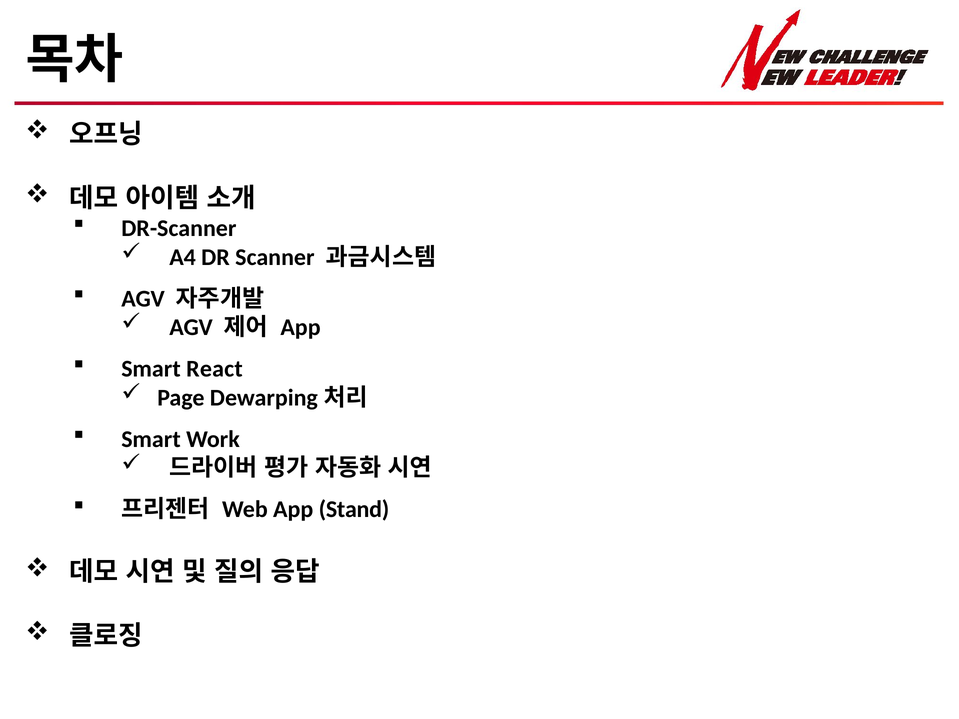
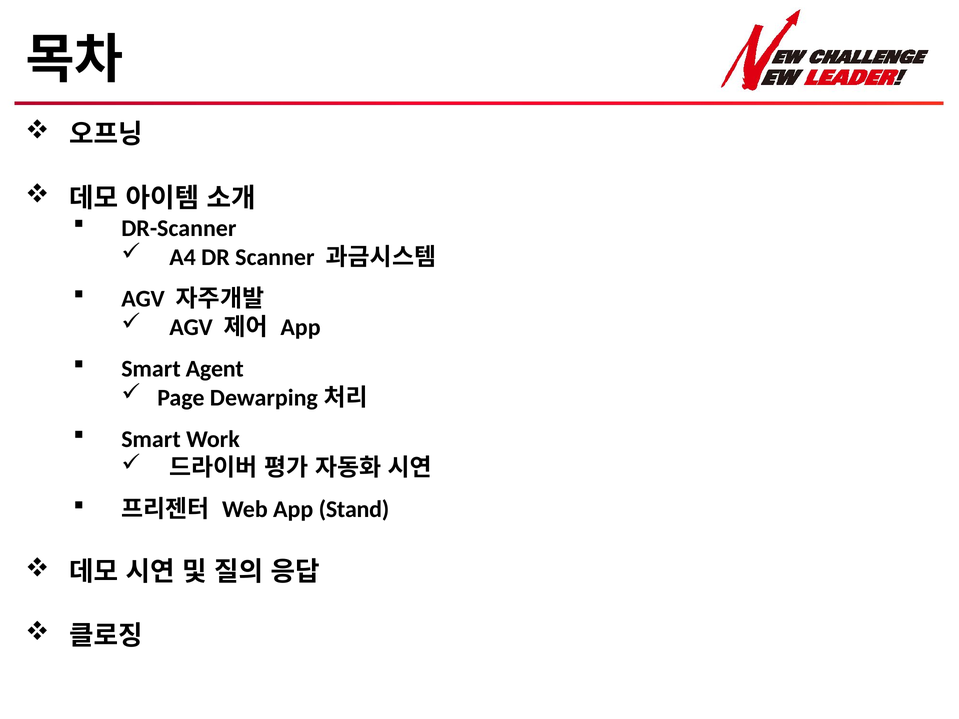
React: React -> Agent (215, 369)
